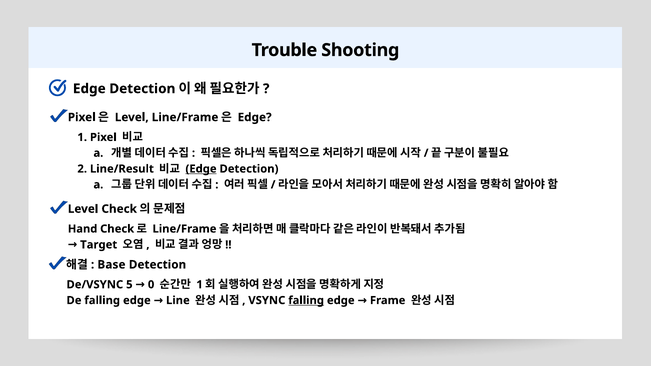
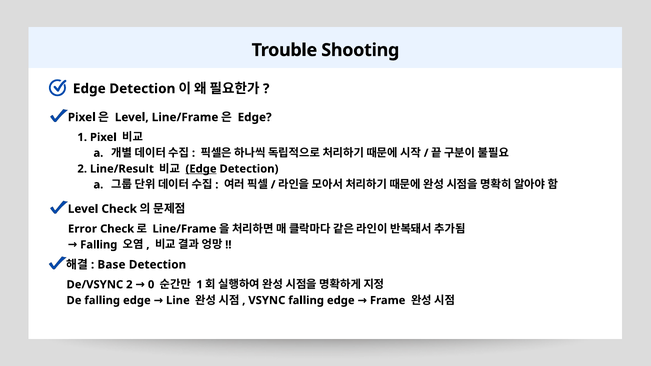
Hand: Hand -> Error (82, 229)
Target: Target -> Falling (99, 245)
De/VSYNC 5: 5 -> 2 (129, 285)
falling underline: present -> none (306, 301)
